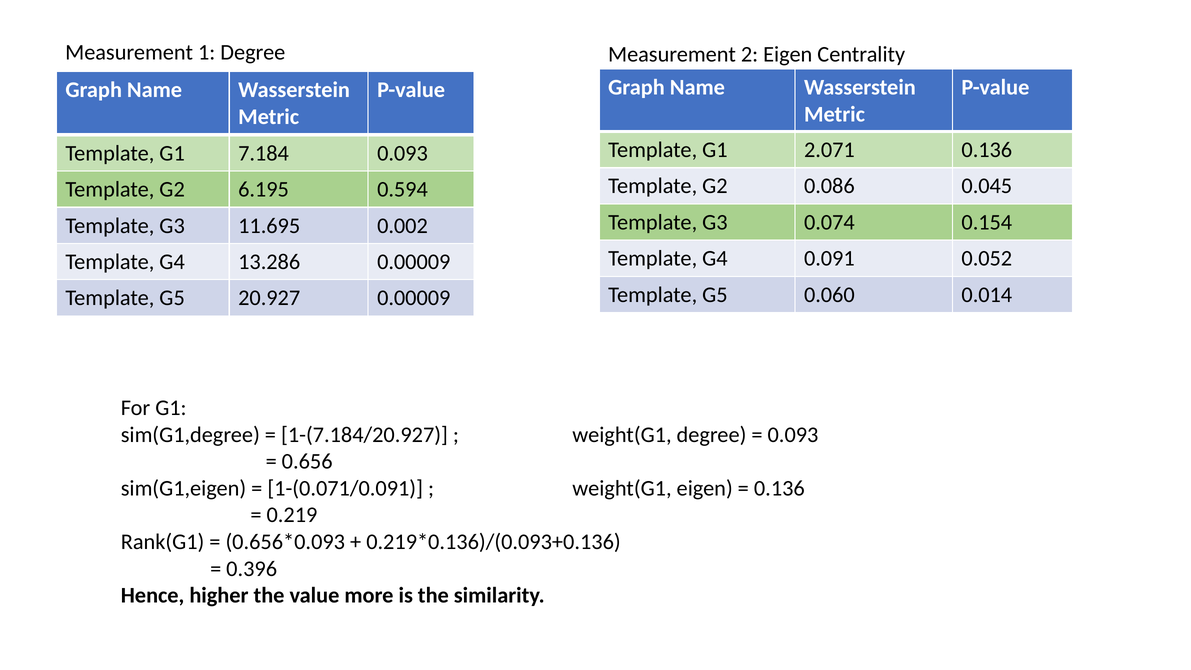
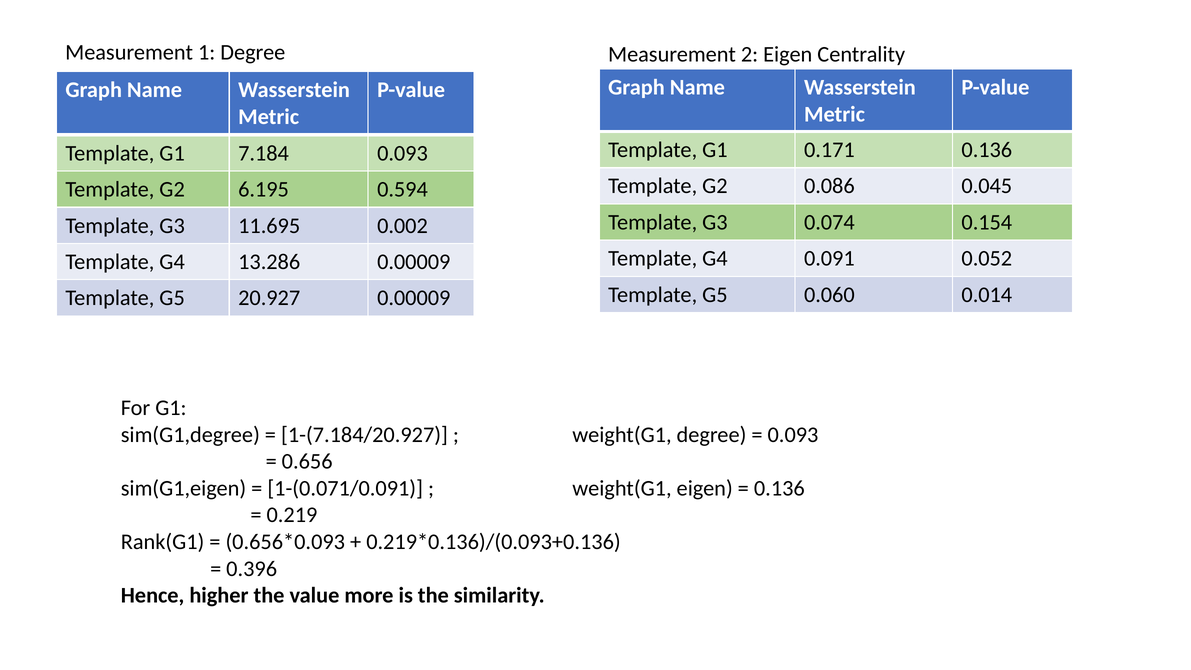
2.071: 2.071 -> 0.171 (829, 150)
